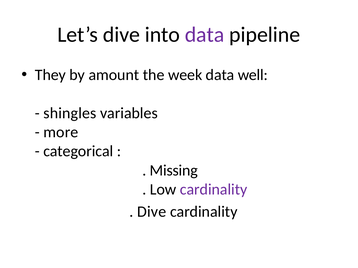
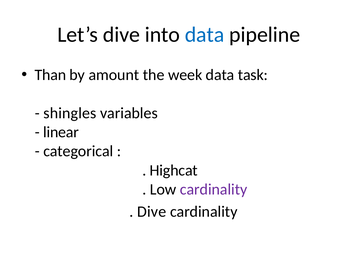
data colour: purple -> blue (205, 35)
They: They -> Than (50, 75)
well: well -> task (253, 75)
more: more -> linear (61, 132)
Missing: Missing -> Highcat (174, 171)
